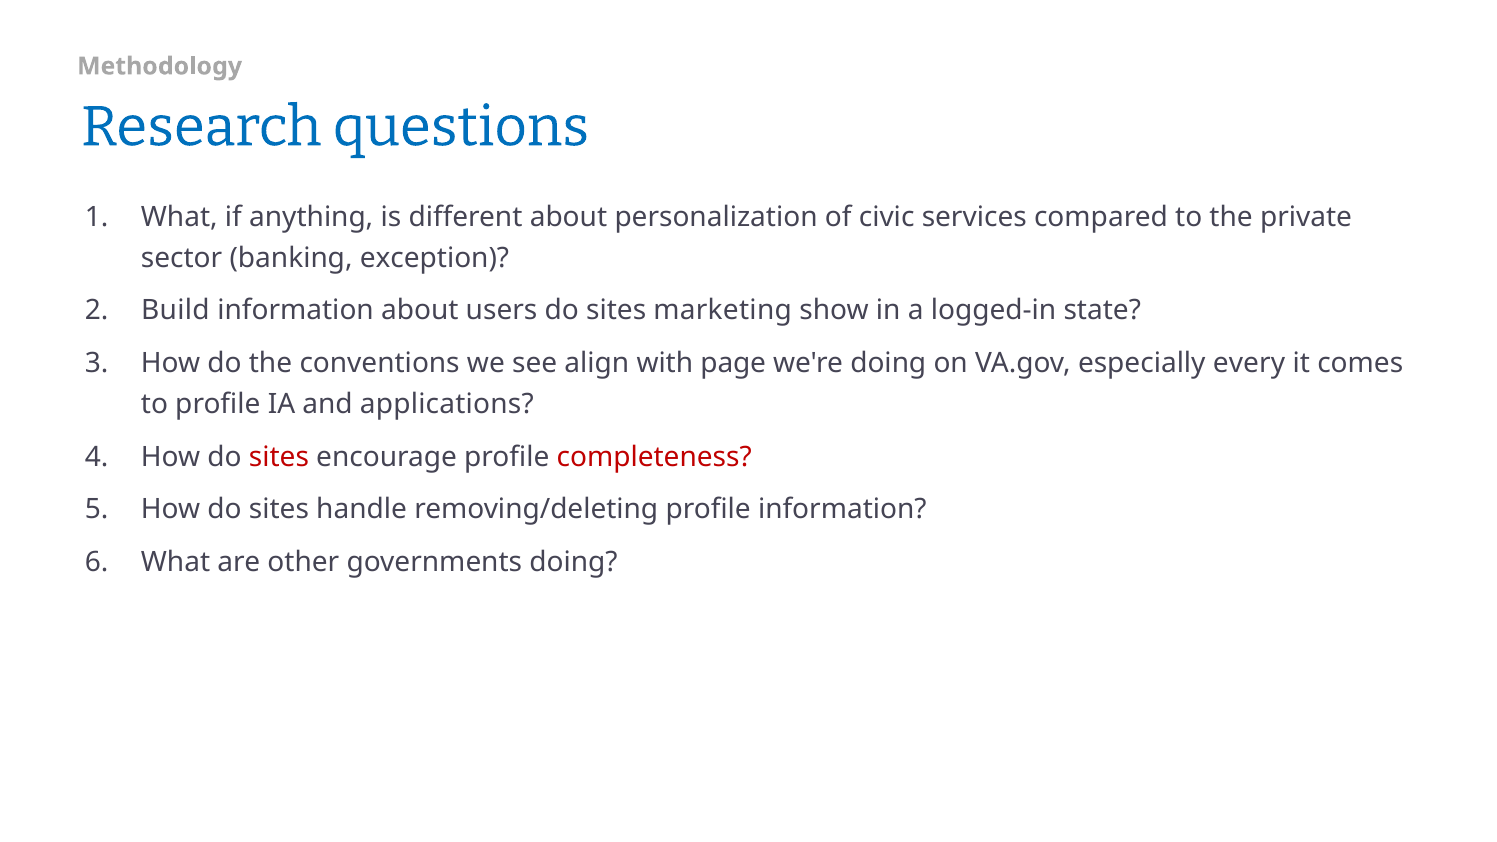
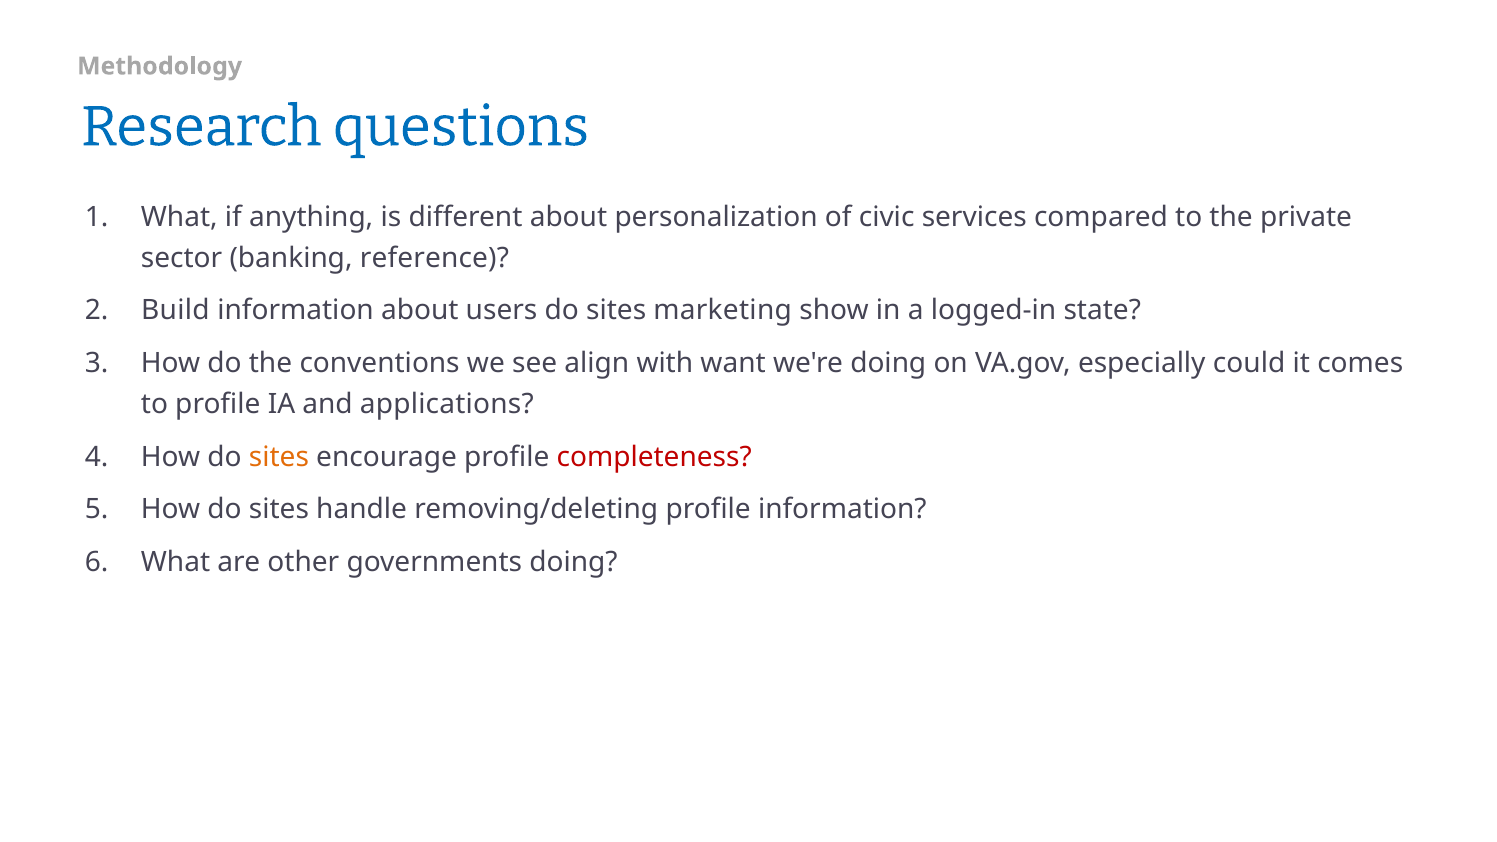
exception: exception -> reference (434, 258)
page: page -> want (733, 364)
every: every -> could (1249, 364)
sites colour: red -> orange (279, 457)
